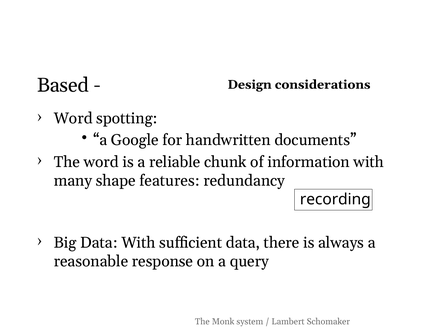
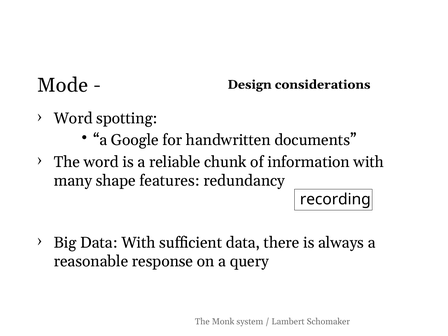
Based: Based -> Mode (63, 85)
